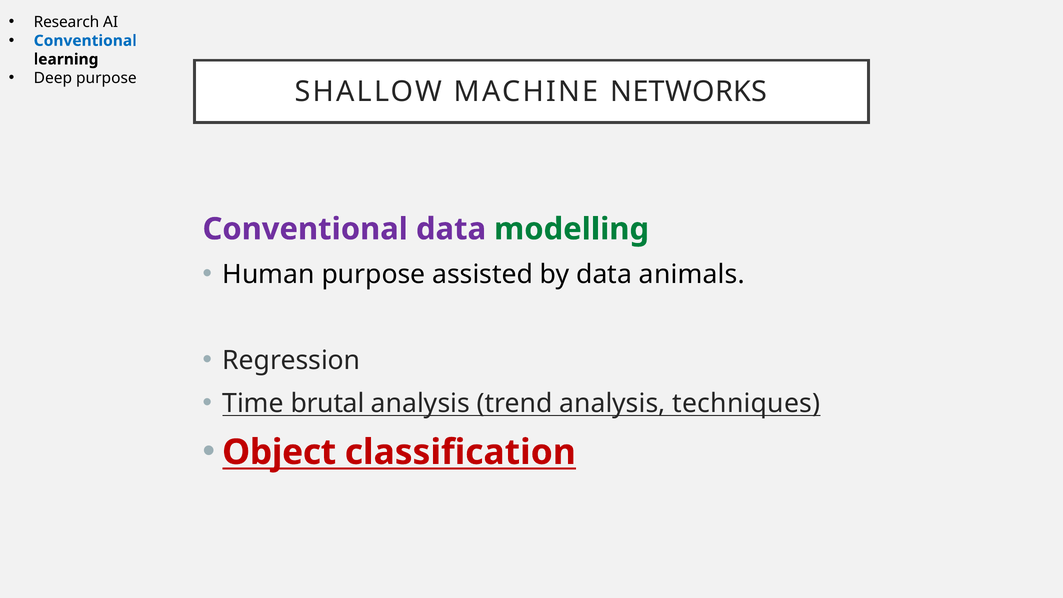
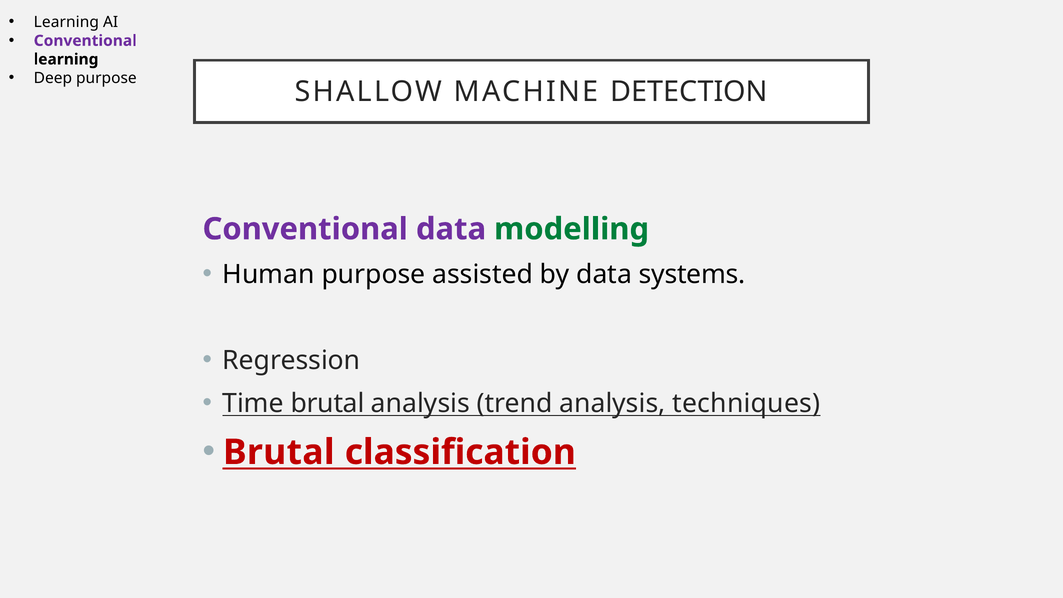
Research: Research -> Learning (66, 22)
Conventional colour: blue -> purple (85, 41)
NETWORKS: NETWORKS -> DETECTION (689, 92)
animals: animals -> systems (692, 274)
Object: Object -> Brutal (279, 452)
